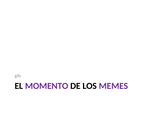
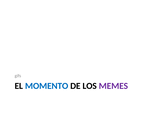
MOMENTO colour: purple -> blue (47, 86)
